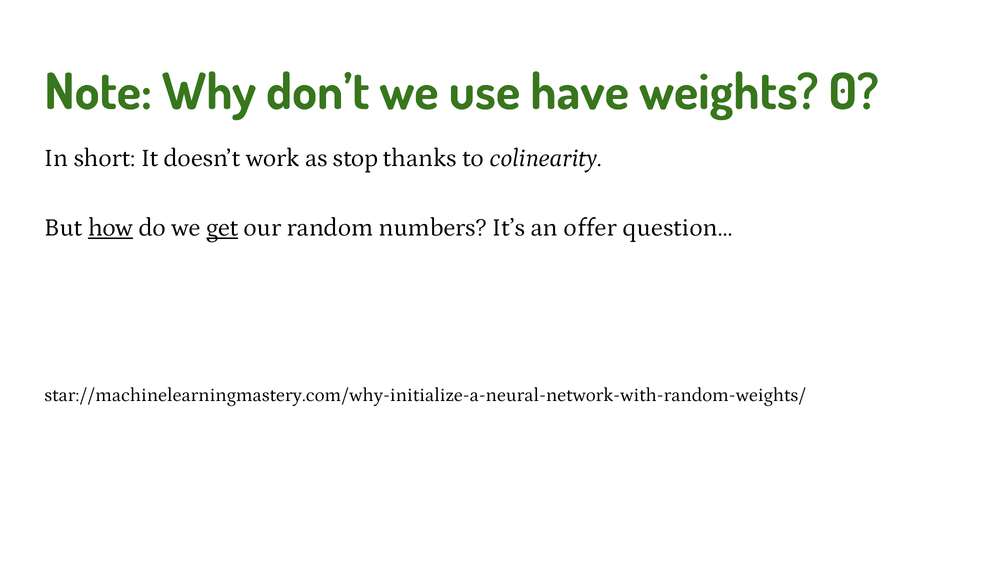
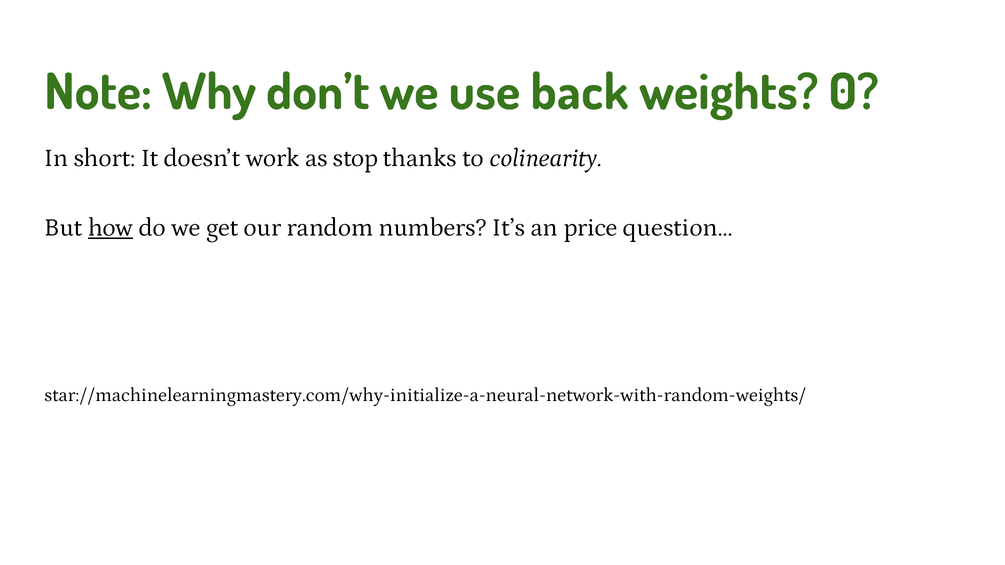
have: have -> back (579, 93)
get underline: present -> none (222, 227)
offer: offer -> price (591, 227)
